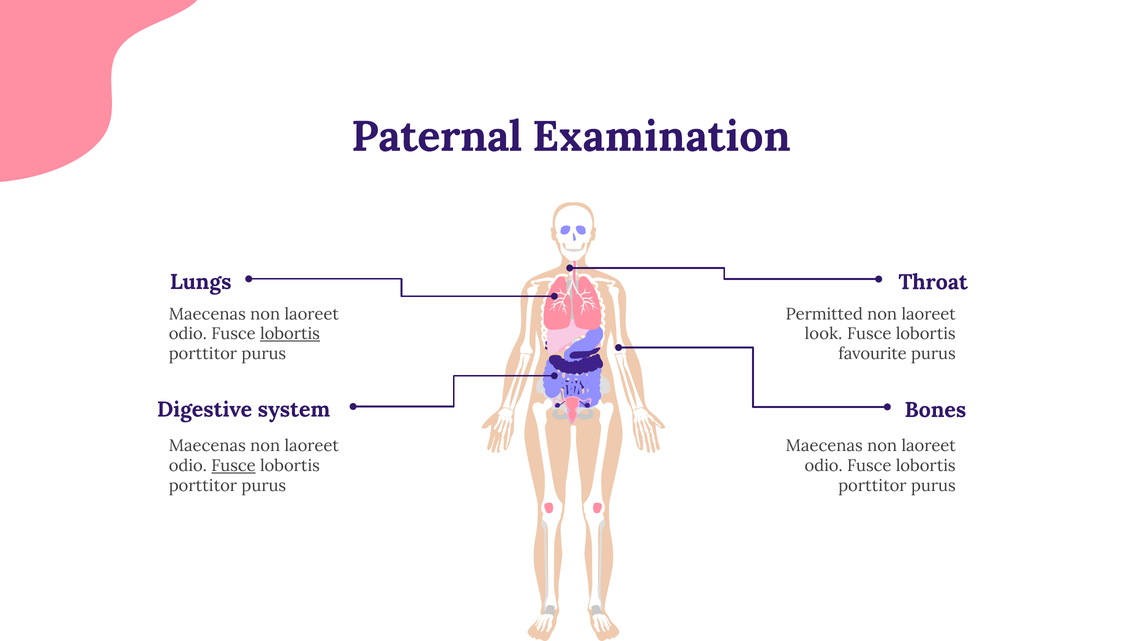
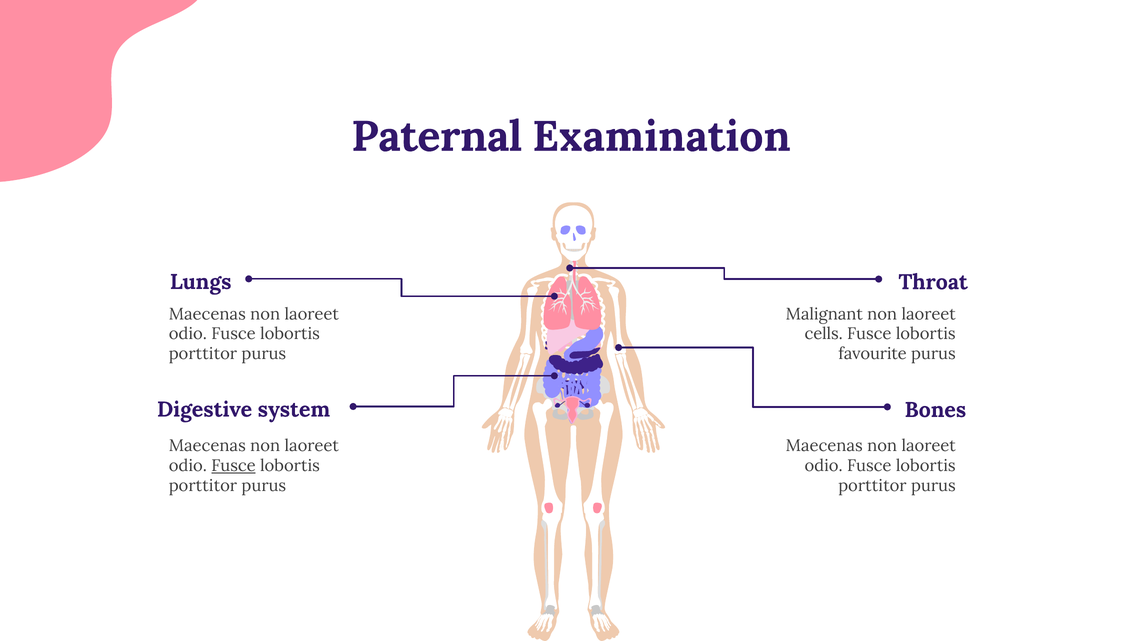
Permitted: Permitted -> Malignant (824, 314)
lobortis underline: present -> none (290, 334)
look: look -> cells (824, 334)
